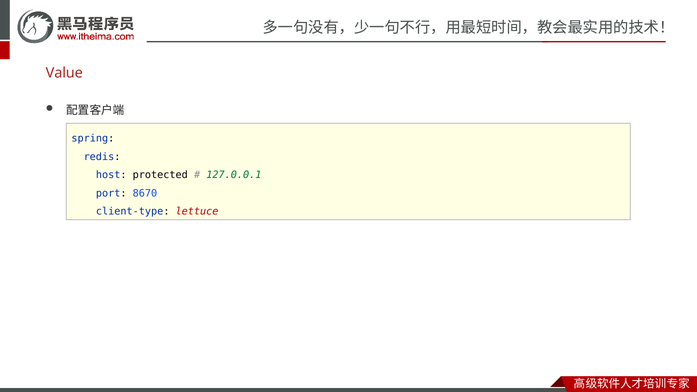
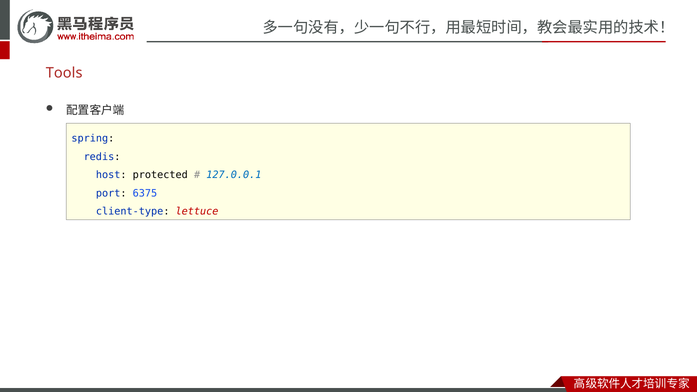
Value: Value -> Tools (64, 73)
127.0.0.1 colour: green -> blue (234, 175)
8670: 8670 -> 6375 (145, 193)
